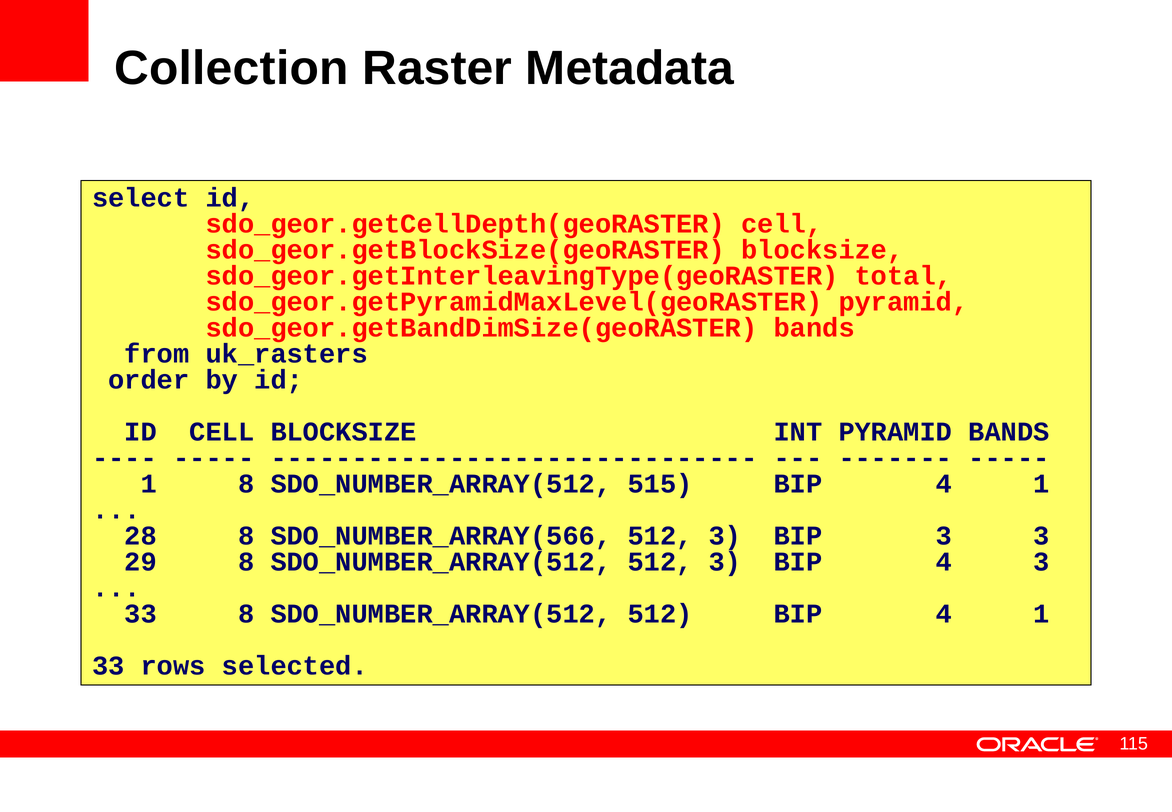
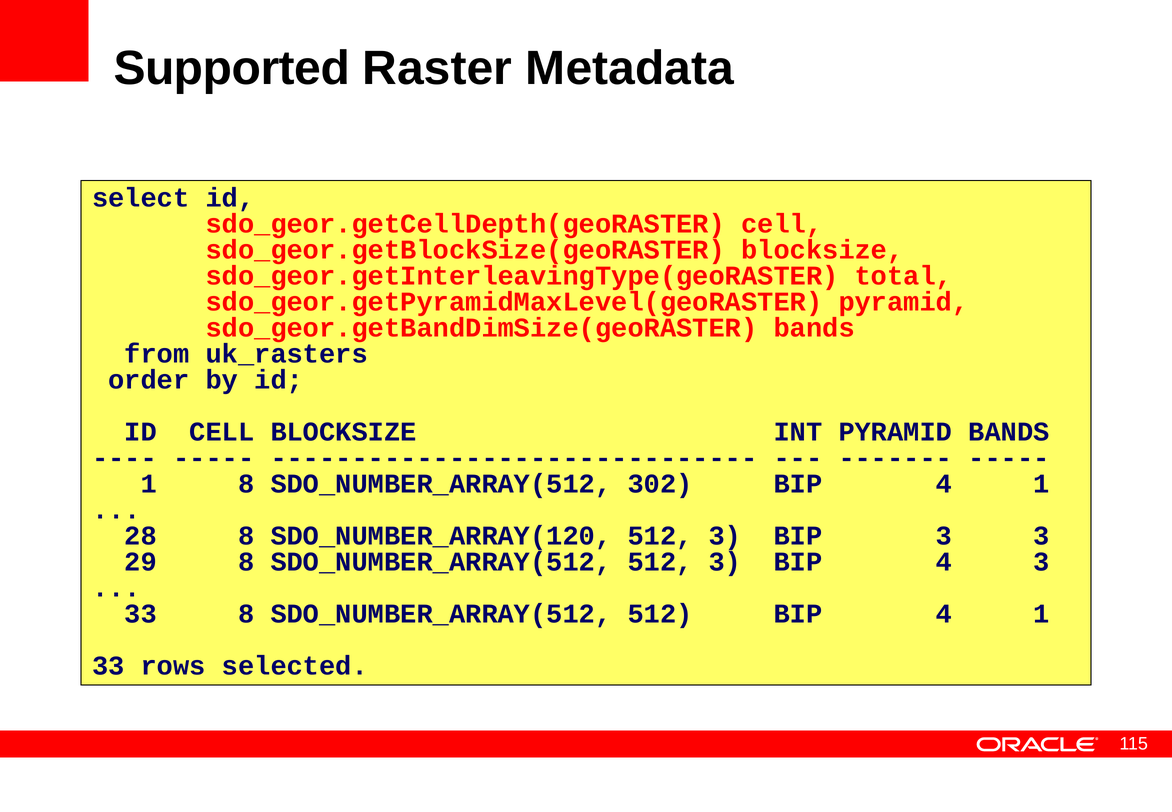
Collection: Collection -> Supported (232, 68)
515: 515 -> 302 (660, 483)
SDO_NUMBER_ARRAY(566: SDO_NUMBER_ARRAY(566 -> SDO_NUMBER_ARRAY(120 (441, 535)
